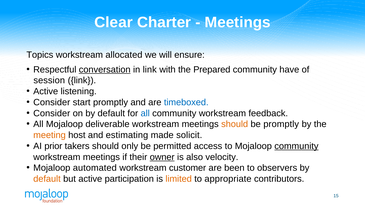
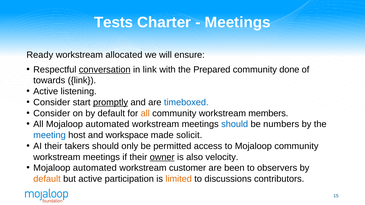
Clear: Clear -> Tests (114, 22)
Topics: Topics -> Ready (40, 55)
have: have -> done (289, 70)
session: session -> towards (49, 81)
promptly underline: none -> present (111, 102)
all colour: blue -> orange (145, 113)
feedback: feedback -> members (268, 113)
All Mojaloop deliverable: deliverable -> automated (107, 124)
should colour: orange -> blue (235, 124)
be promptly: promptly -> numbers (281, 124)
meeting colour: orange -> blue (50, 135)
estimating: estimating -> workspace (127, 135)
AI prior: prior -> their (53, 146)
community underline: present -> none (296, 146)
appropriate: appropriate -> discussions (228, 179)
